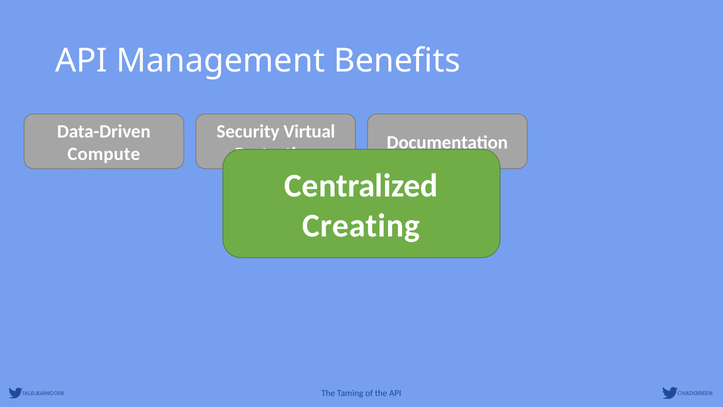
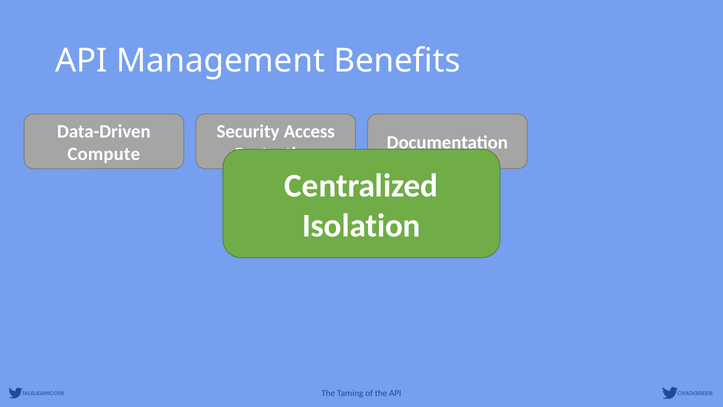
Virtual: Virtual -> Access (309, 131)
Creating: Creating -> Isolation (361, 226)
